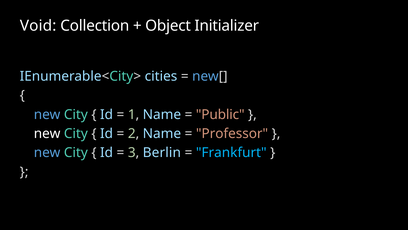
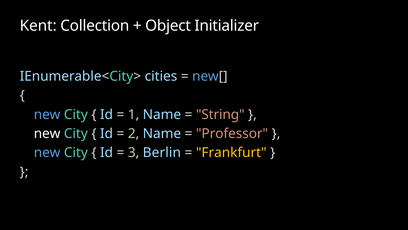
Void: Void -> Kent (38, 26)
Public: Public -> String (220, 114)
Frankfurt colour: light blue -> yellow (231, 152)
